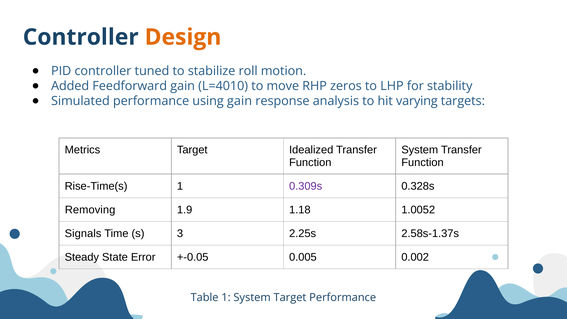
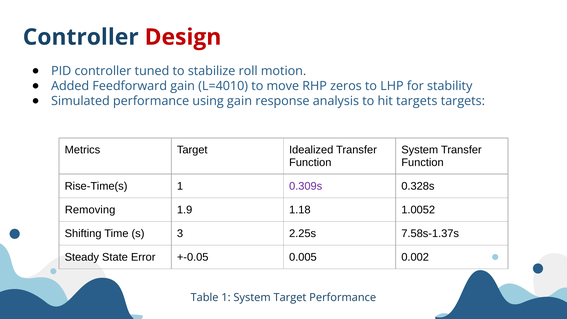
Design colour: orange -> red (183, 37)
hit varying: varying -> targets (417, 101)
Signals: Signals -> Shifting (83, 233)
2.58s-1.37s: 2.58s-1.37s -> 7.58s-1.37s (430, 233)
